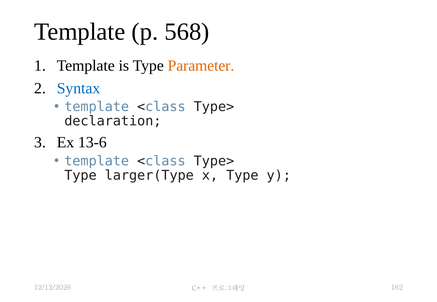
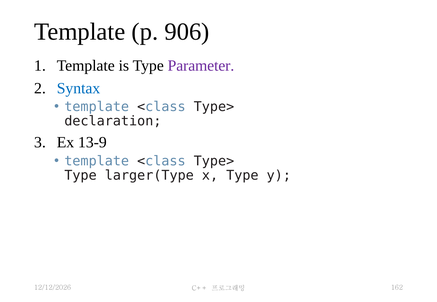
568: 568 -> 906 (187, 32)
Parameter colour: orange -> purple (201, 66)
13-6: 13-6 -> 13-9 (92, 143)
